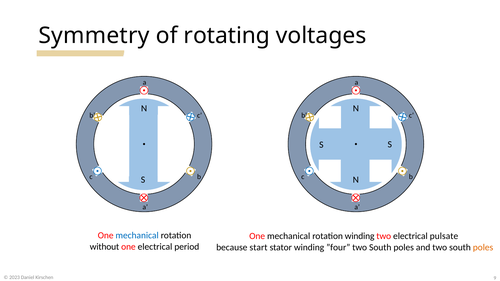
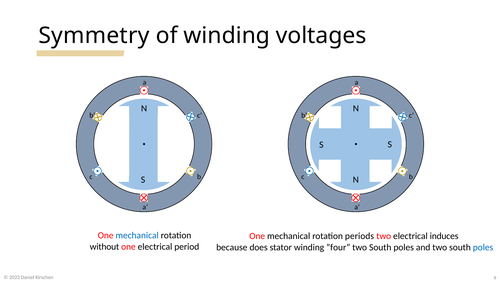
of rotating: rotating -> winding (227, 36)
rotation winding: winding -> periods (360, 236)
pulsate: pulsate -> induces (444, 236)
start: start -> does (259, 248)
poles colour: orange -> blue (483, 248)
